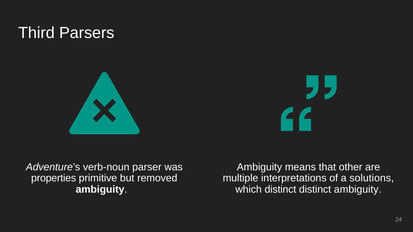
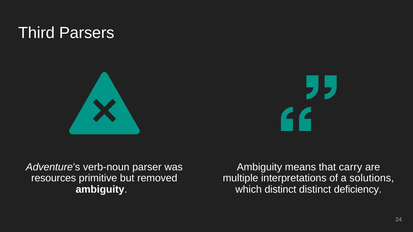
other: other -> carry (351, 167)
properties: properties -> resources (54, 178)
distinct ambiguity: ambiguity -> deficiency (358, 190)
